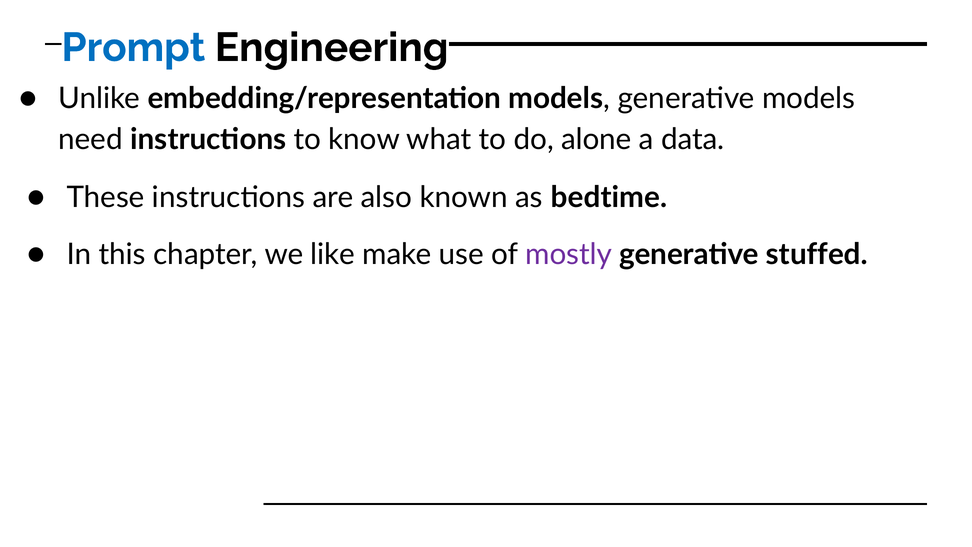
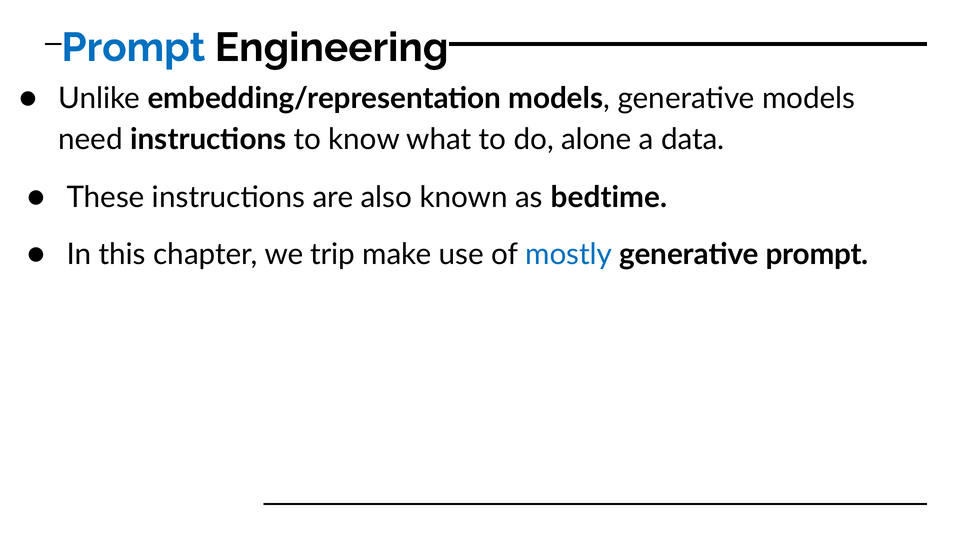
like: like -> trip (333, 254)
mostly colour: purple -> blue (569, 254)
generative stuffed: stuffed -> prompt (817, 254)
